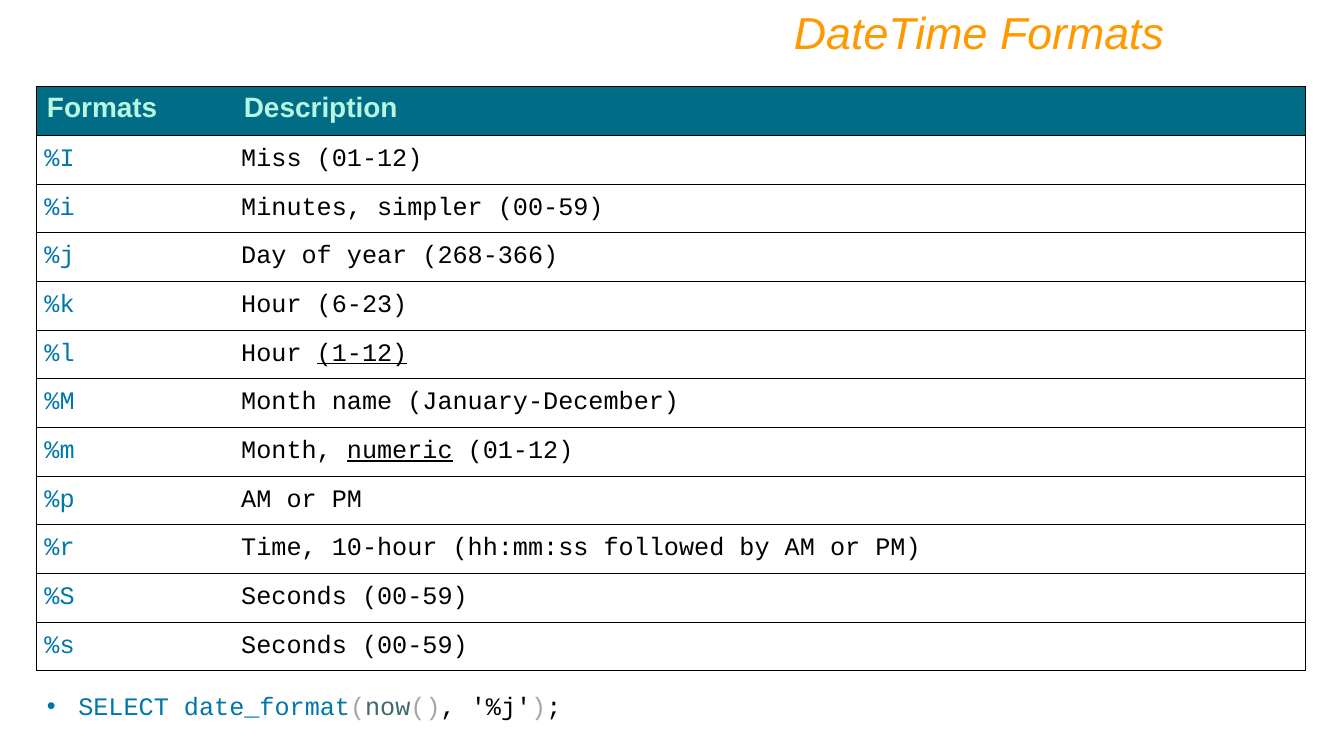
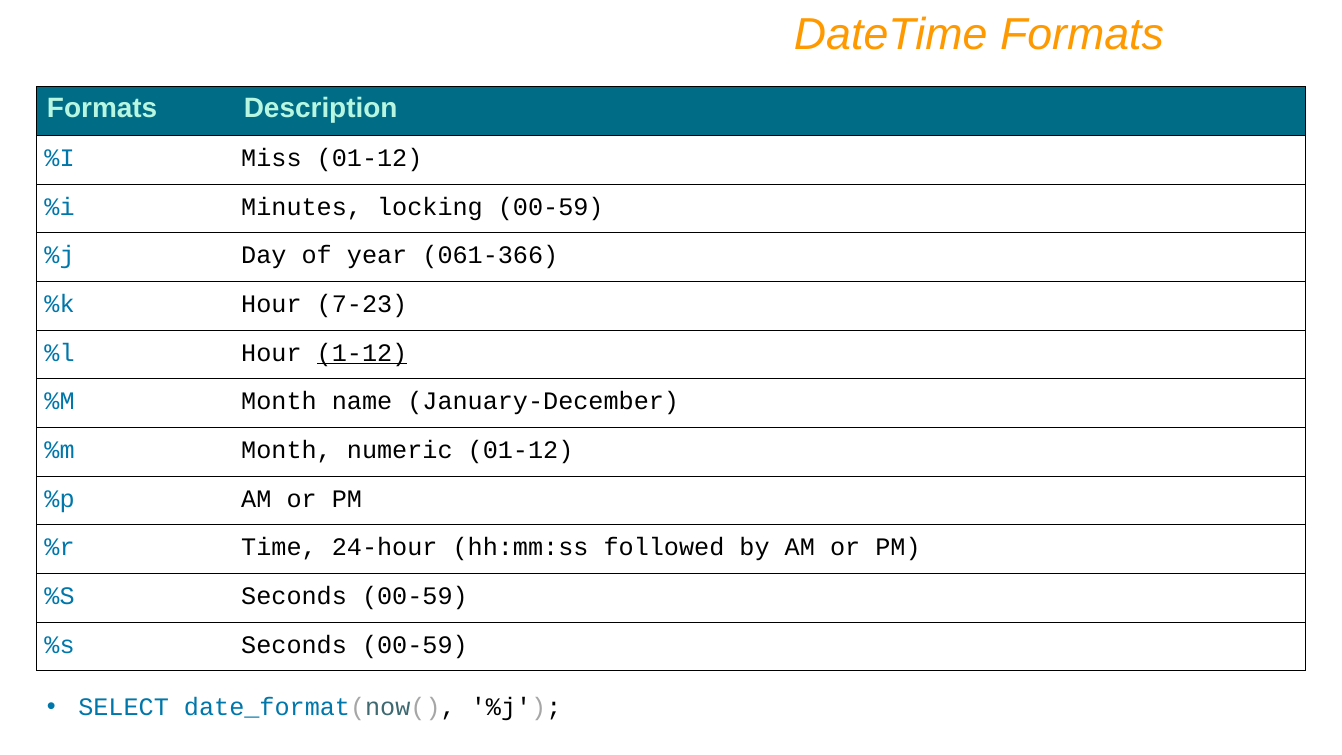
simpler: simpler -> locking (430, 207)
268-366: 268-366 -> 061-366 (490, 255)
6-23: 6-23 -> 7-23 (362, 304)
numeric underline: present -> none (400, 450)
10-hour: 10-hour -> 24-hour (385, 547)
